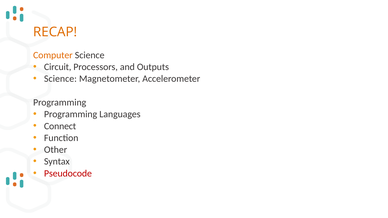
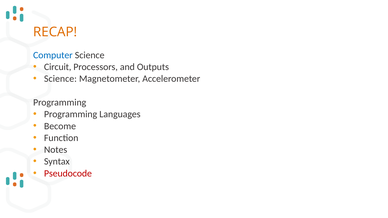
Computer colour: orange -> blue (53, 55)
Connect: Connect -> Become (60, 126)
Other: Other -> Notes (56, 150)
